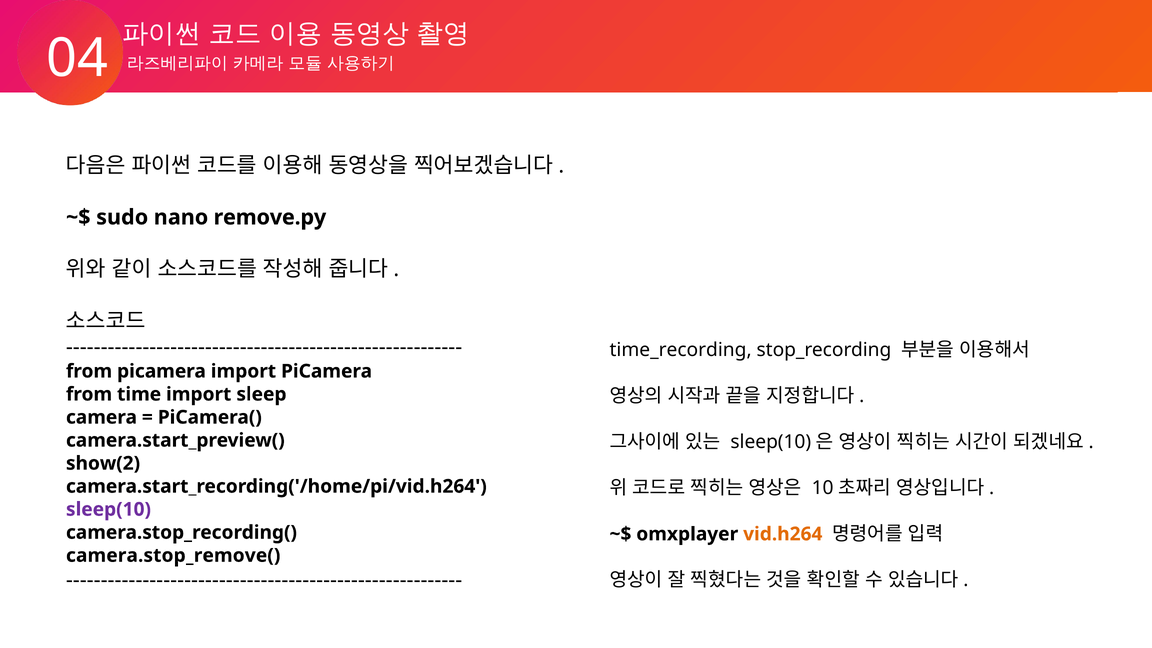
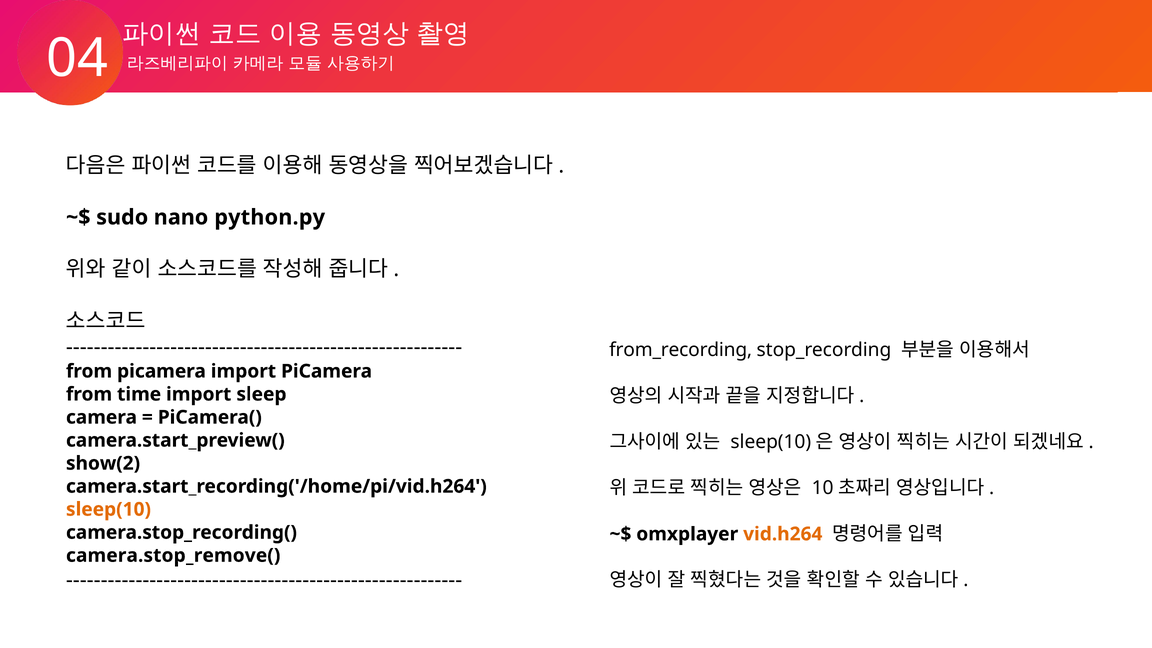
remove.py: remove.py -> python.py (270, 217)
time_recording: time_recording -> from_recording (681, 350)
sleep(10 colour: purple -> orange (108, 509)
